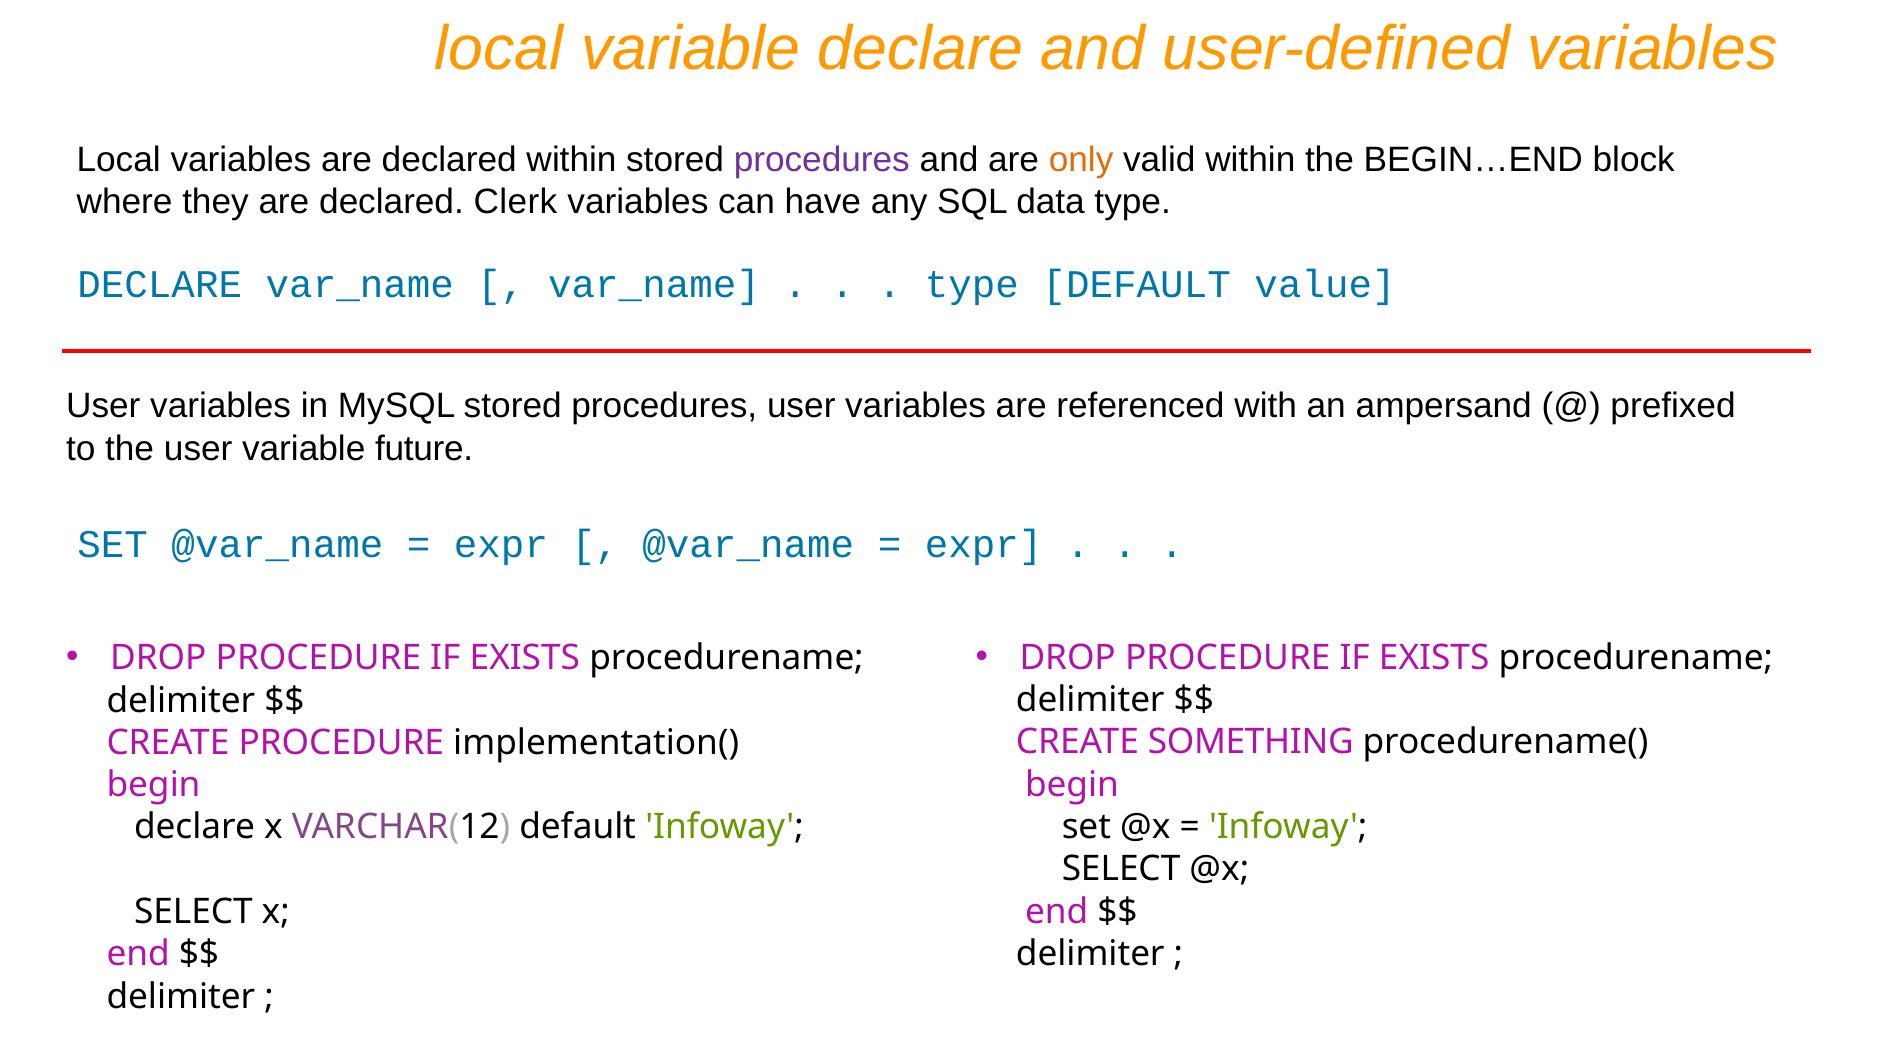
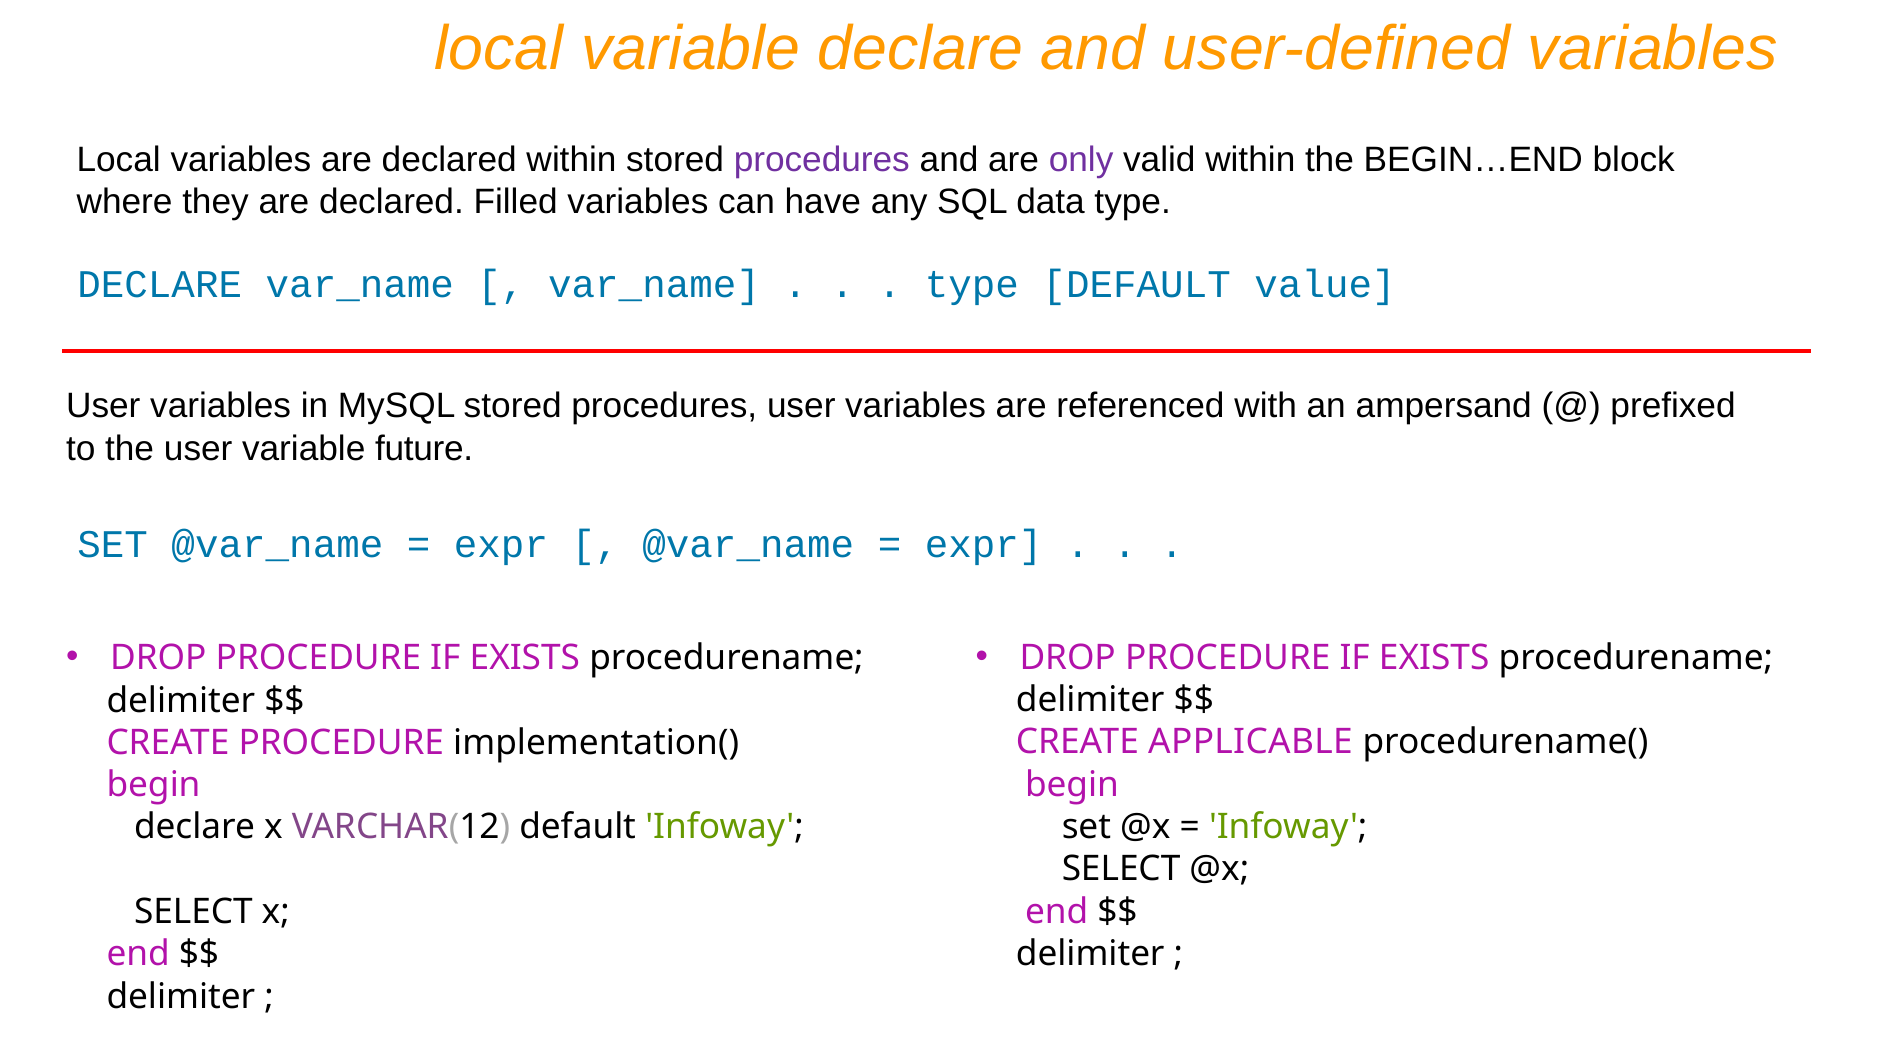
only colour: orange -> purple (1081, 160)
Clerk: Clerk -> Filled (516, 202)
SOMETHING: SOMETHING -> APPLICABLE (1250, 742)
